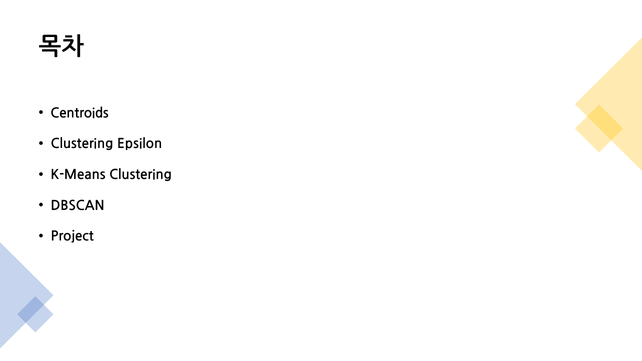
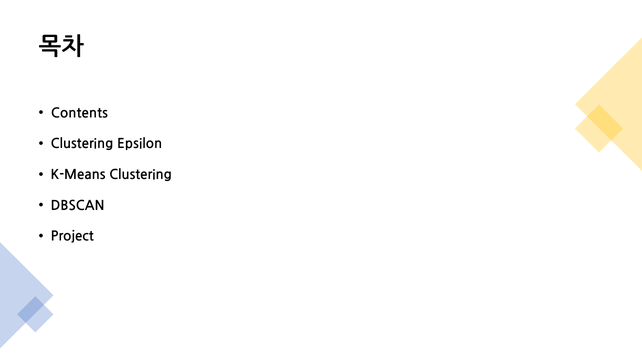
Centroids: Centroids -> Contents (79, 113)
